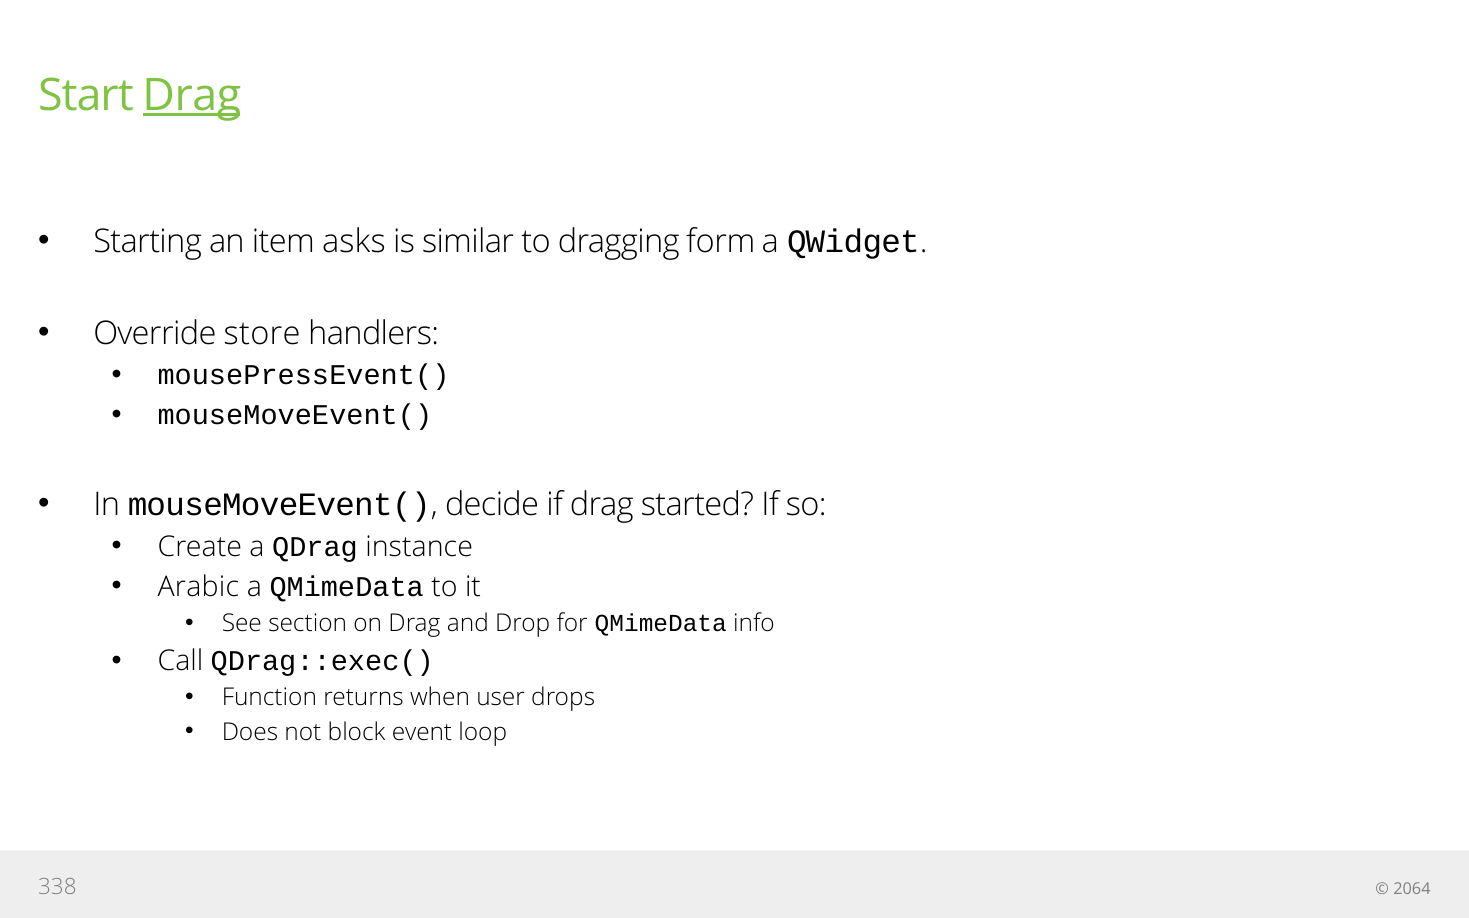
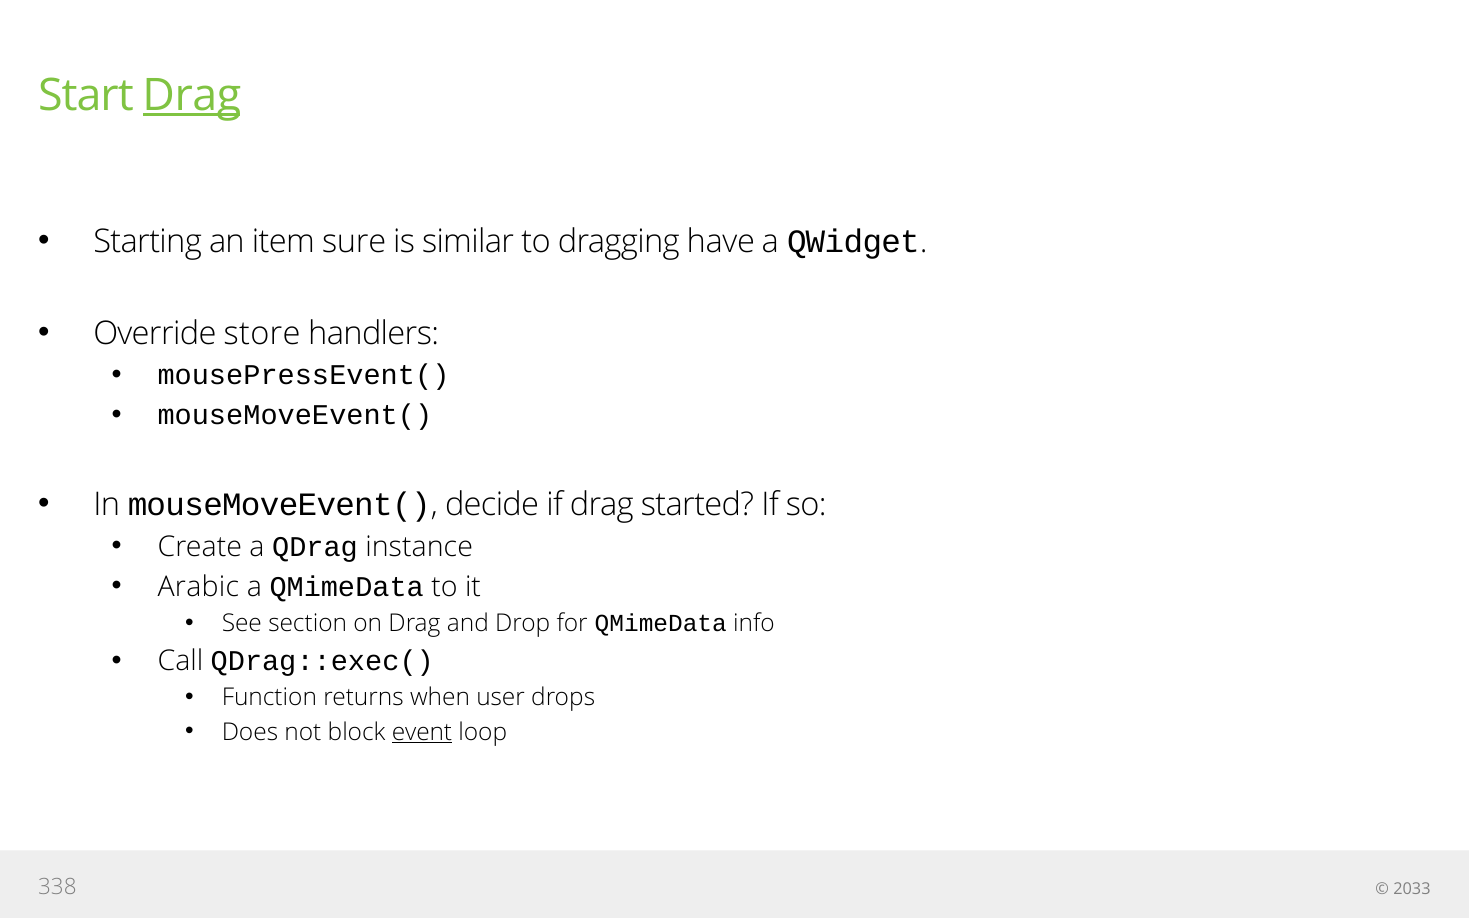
asks: asks -> sure (354, 242)
form: form -> have (721, 242)
event underline: none -> present (422, 732)
2064: 2064 -> 2033 (1412, 889)
